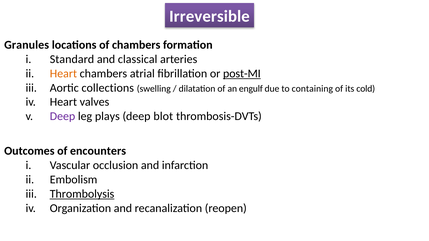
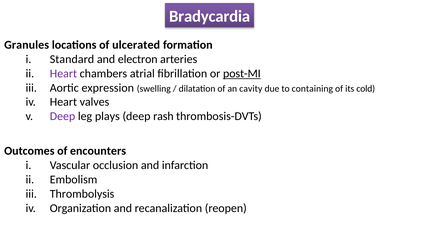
Irreversible: Irreversible -> Bradycardia (210, 16)
of chambers: chambers -> ulcerated (136, 45)
classical: classical -> electron (138, 59)
Heart colour: orange -> purple (63, 74)
collections: collections -> expression (108, 88)
engulf: engulf -> cavity (251, 89)
blot: blot -> rash (163, 116)
Thrombolysis underline: present -> none (82, 194)
